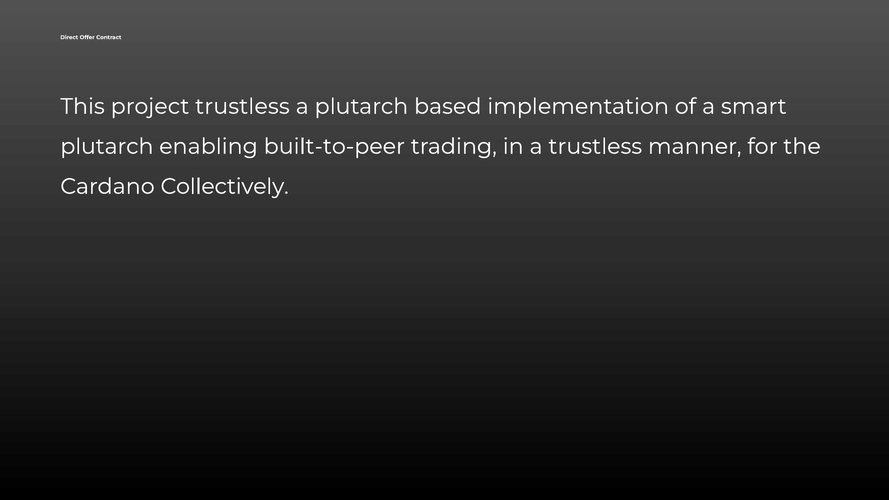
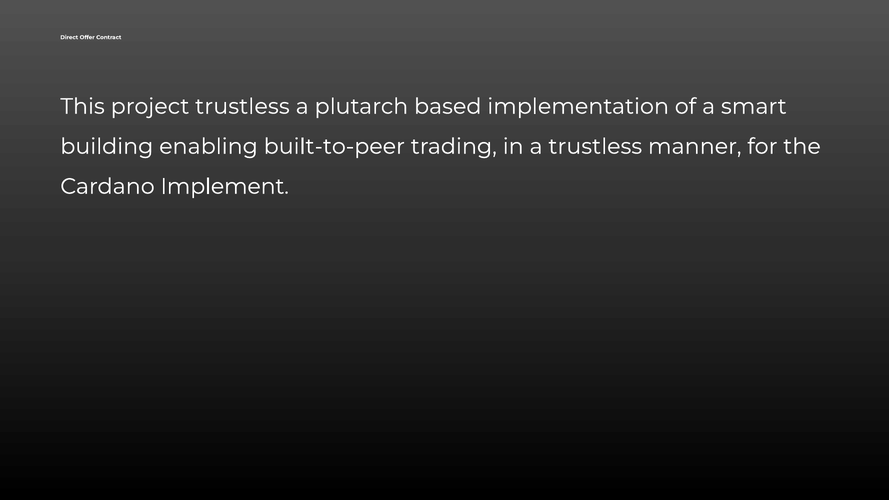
plutarch: plutarch -> building (107, 146)
Collectively: Collectively -> Implement (225, 186)
